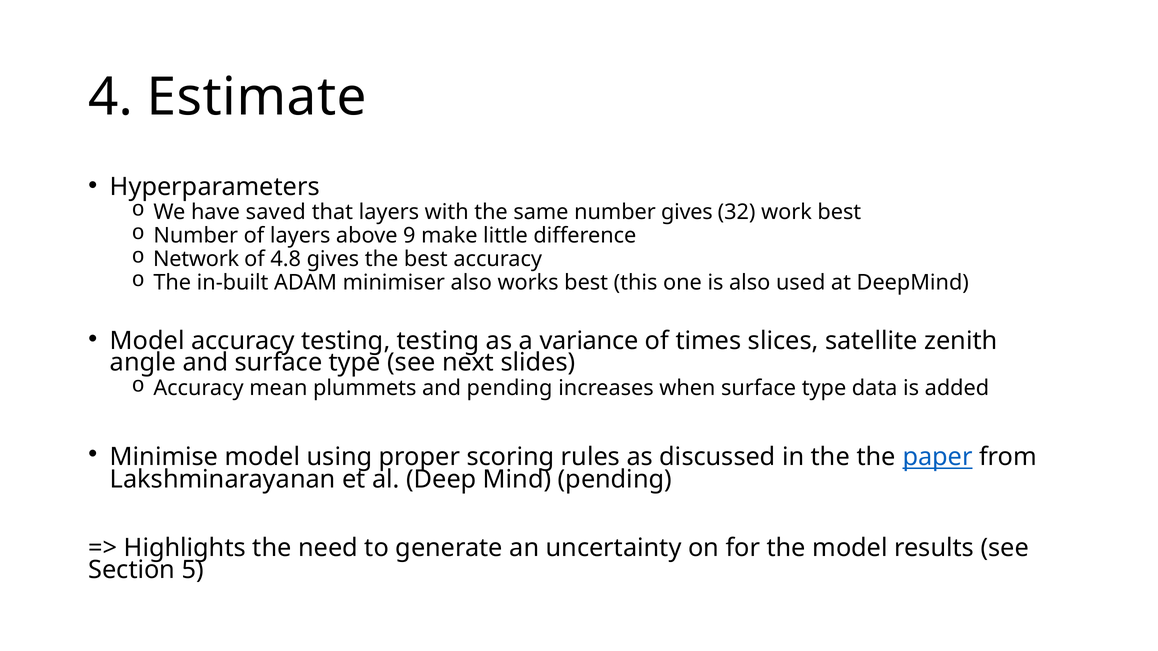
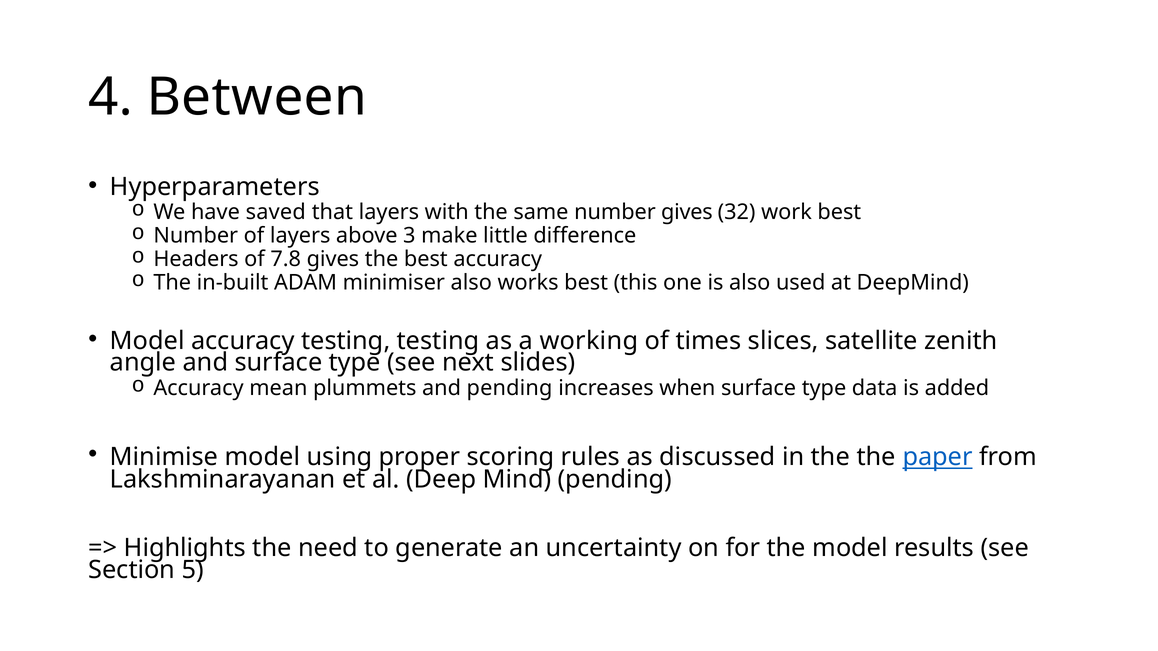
Estimate: Estimate -> Between (257, 97)
9: 9 -> 3 (409, 236)
Network: Network -> Headers (196, 259)
4.8: 4.8 -> 7.8 (286, 259)
variance: variance -> working (589, 341)
